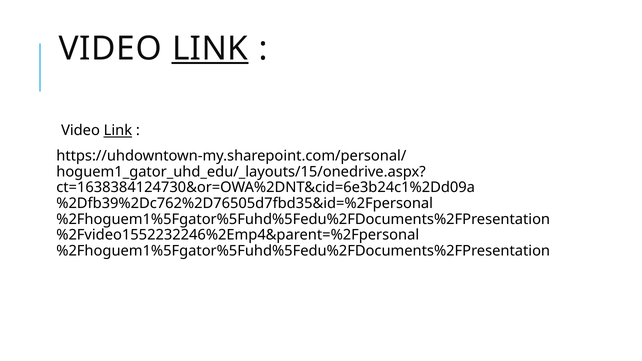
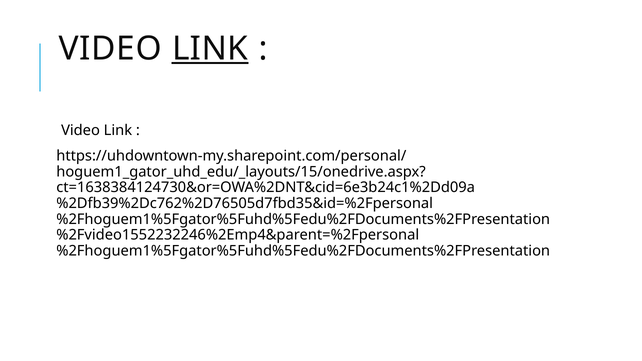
Link underline: present -> none (118, 131)
